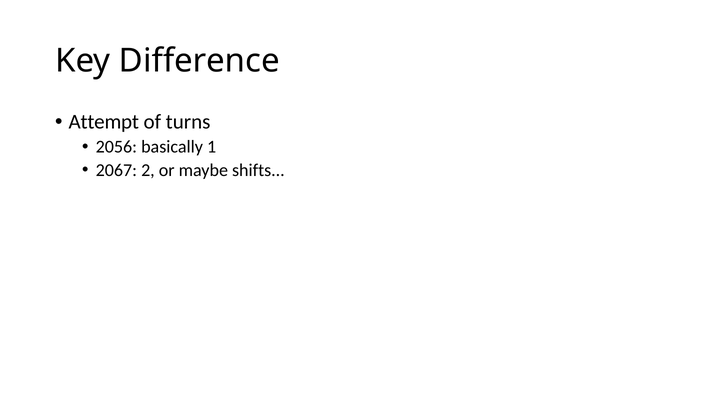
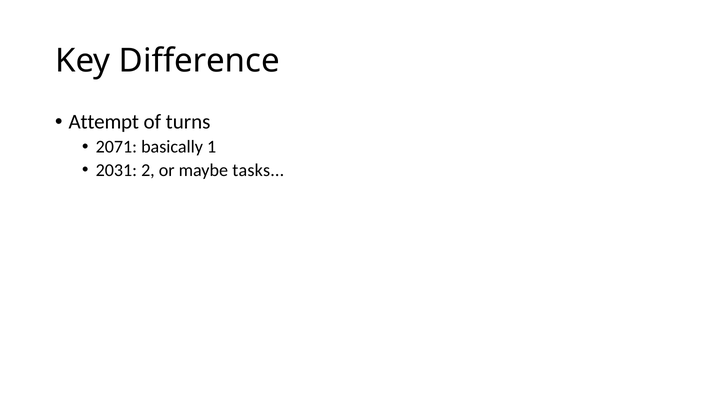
2056: 2056 -> 2071 (116, 147)
2067: 2067 -> 2031 (116, 170)
shifts: shifts -> tasks (258, 170)
